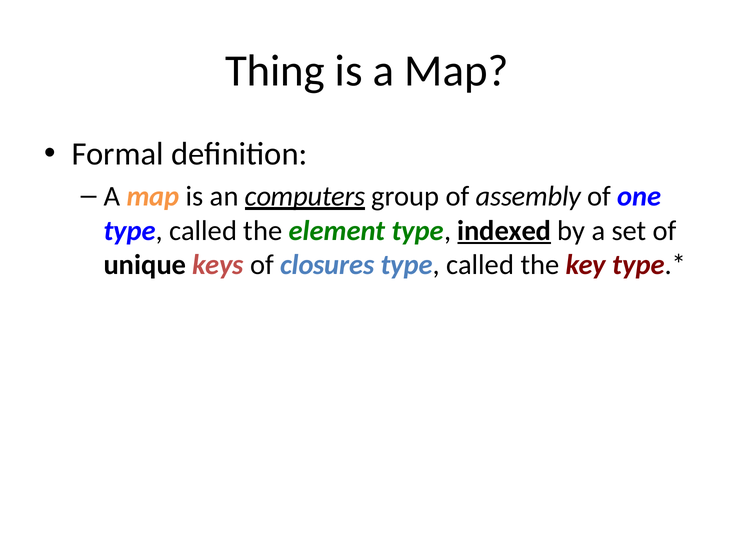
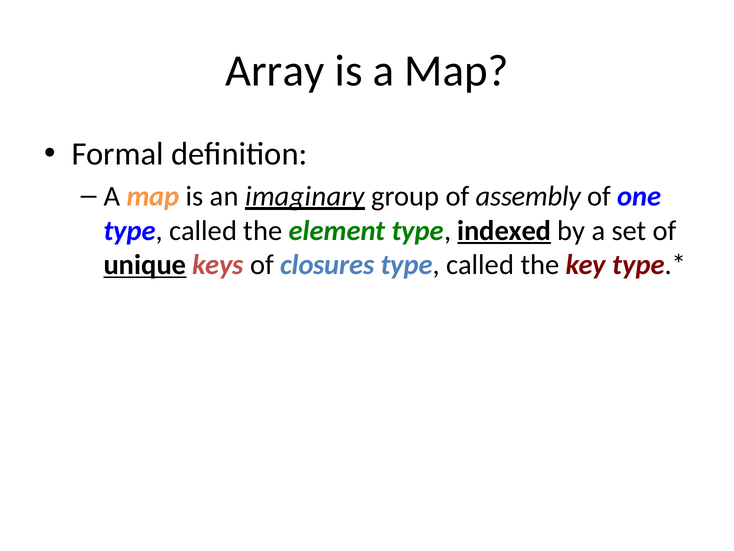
Thing: Thing -> Array (275, 71)
computers: computers -> imaginary (305, 196)
unique underline: none -> present (145, 265)
